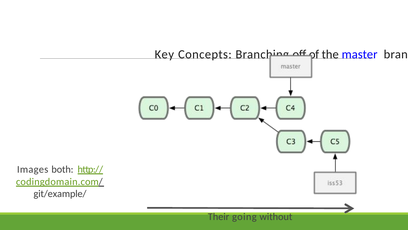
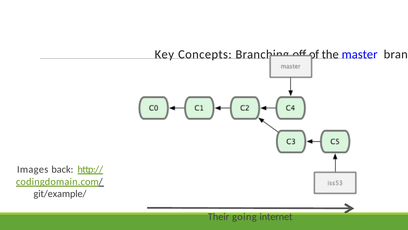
both: both -> back (62, 169)
without: without -> internet (276, 216)
